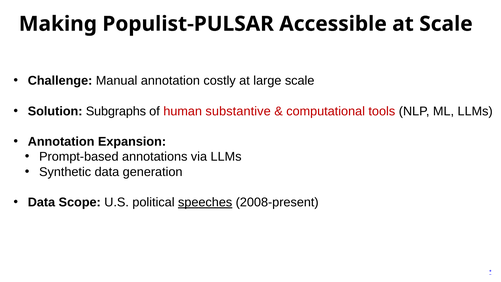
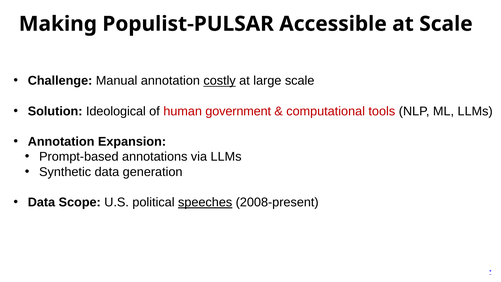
costly underline: none -> present (220, 81)
Subgraphs: Subgraphs -> Ideological (116, 111)
substantive: substantive -> government (238, 111)
